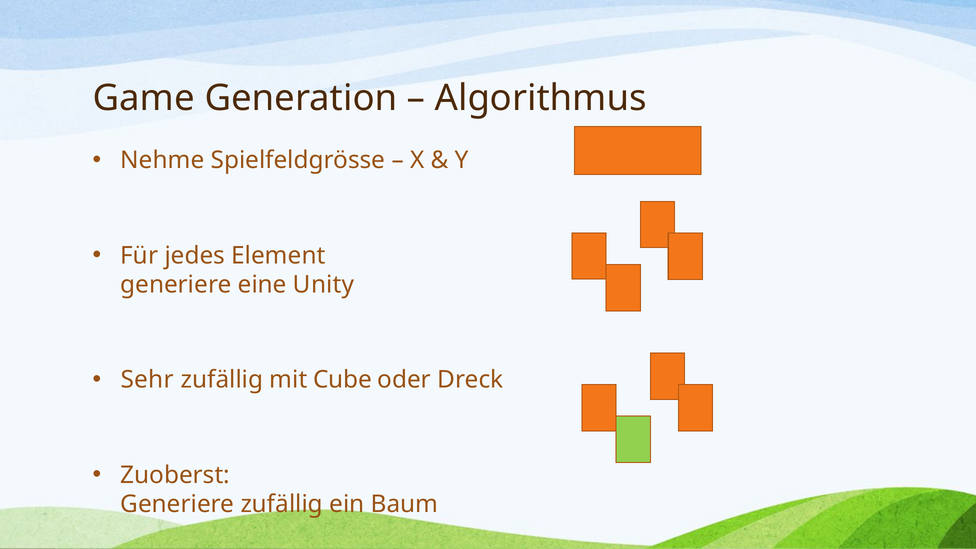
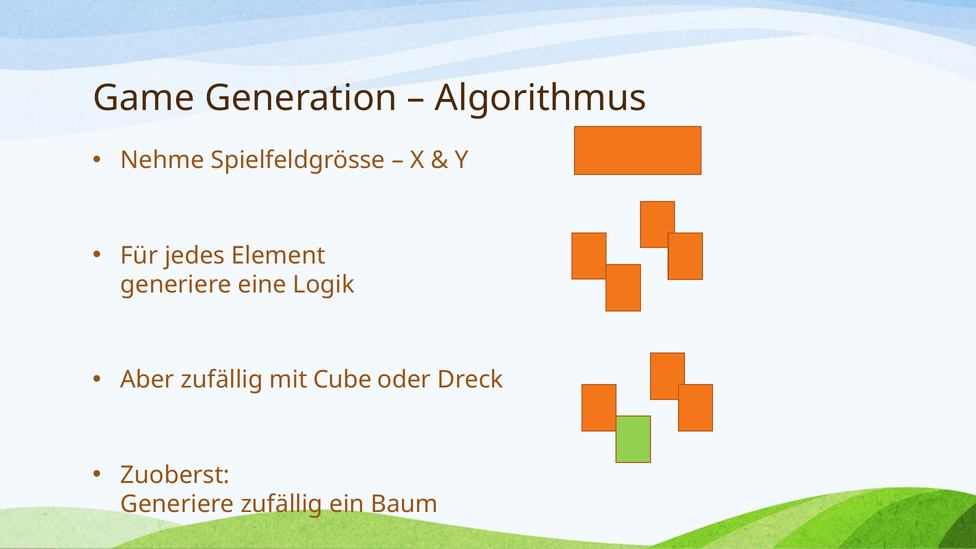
Unity: Unity -> Logik (324, 285)
Sehr: Sehr -> Aber (147, 380)
